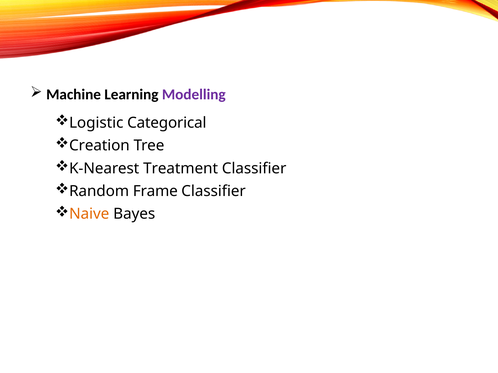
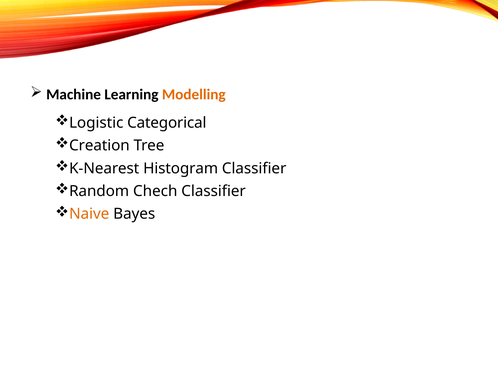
Modelling colour: purple -> orange (194, 95)
Treatment: Treatment -> Histogram (181, 169)
Frame: Frame -> Chech (155, 191)
